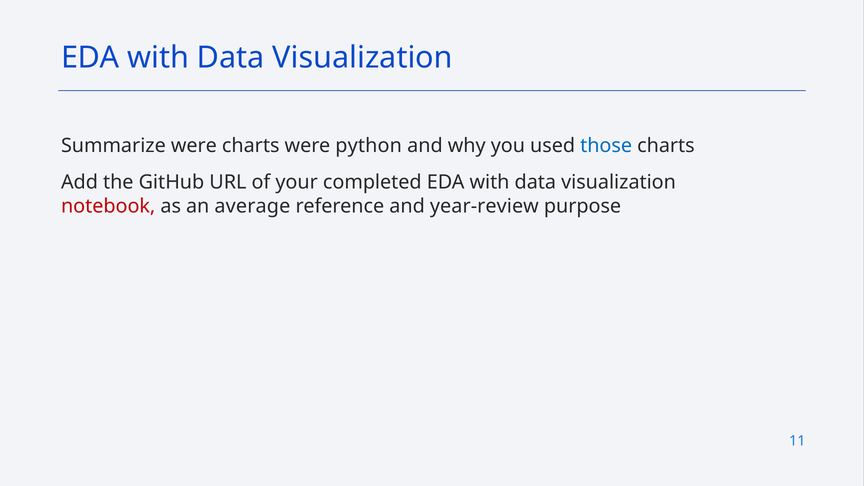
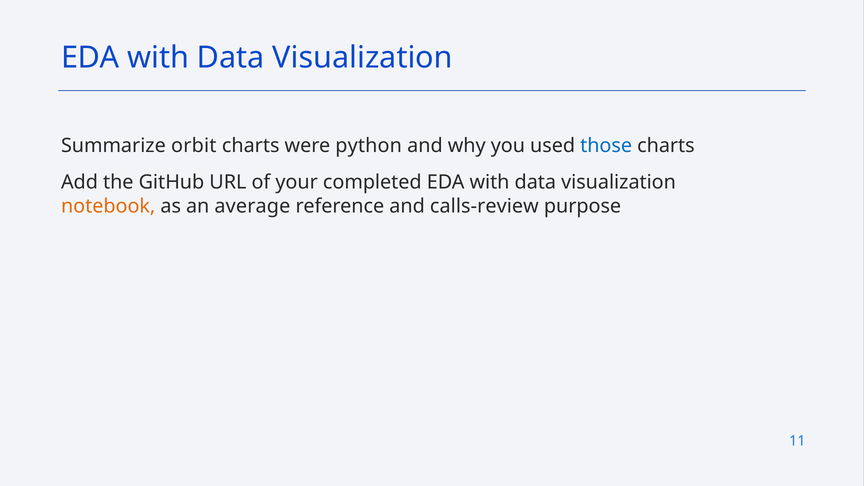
Summarize were: were -> orbit (194, 146)
notebook colour: red -> orange (108, 206)
year-review: year-review -> calls-review (484, 206)
